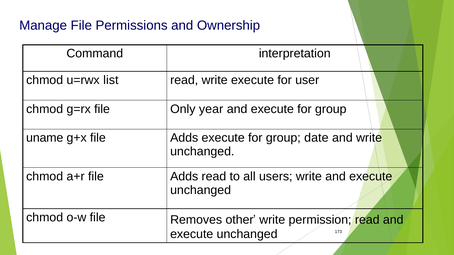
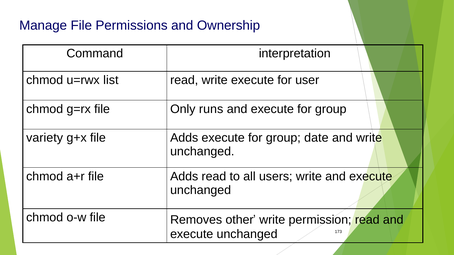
year: year -> runs (211, 109)
uname: uname -> variety (45, 138)
